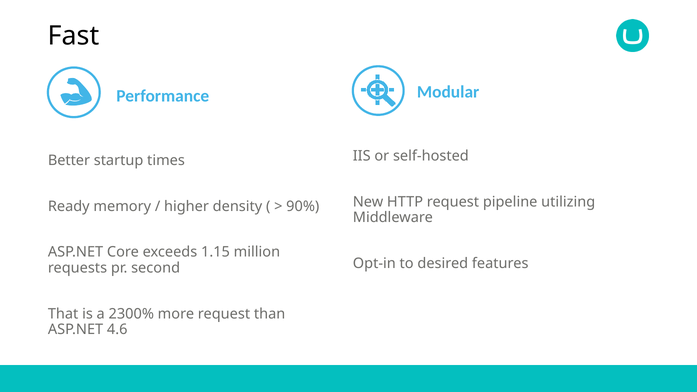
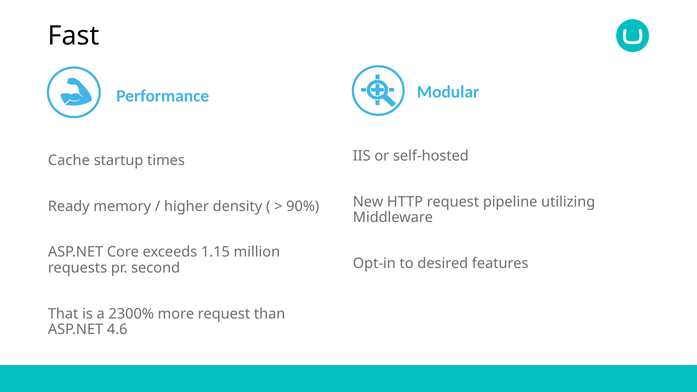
Better: Better -> Cache (69, 160)
